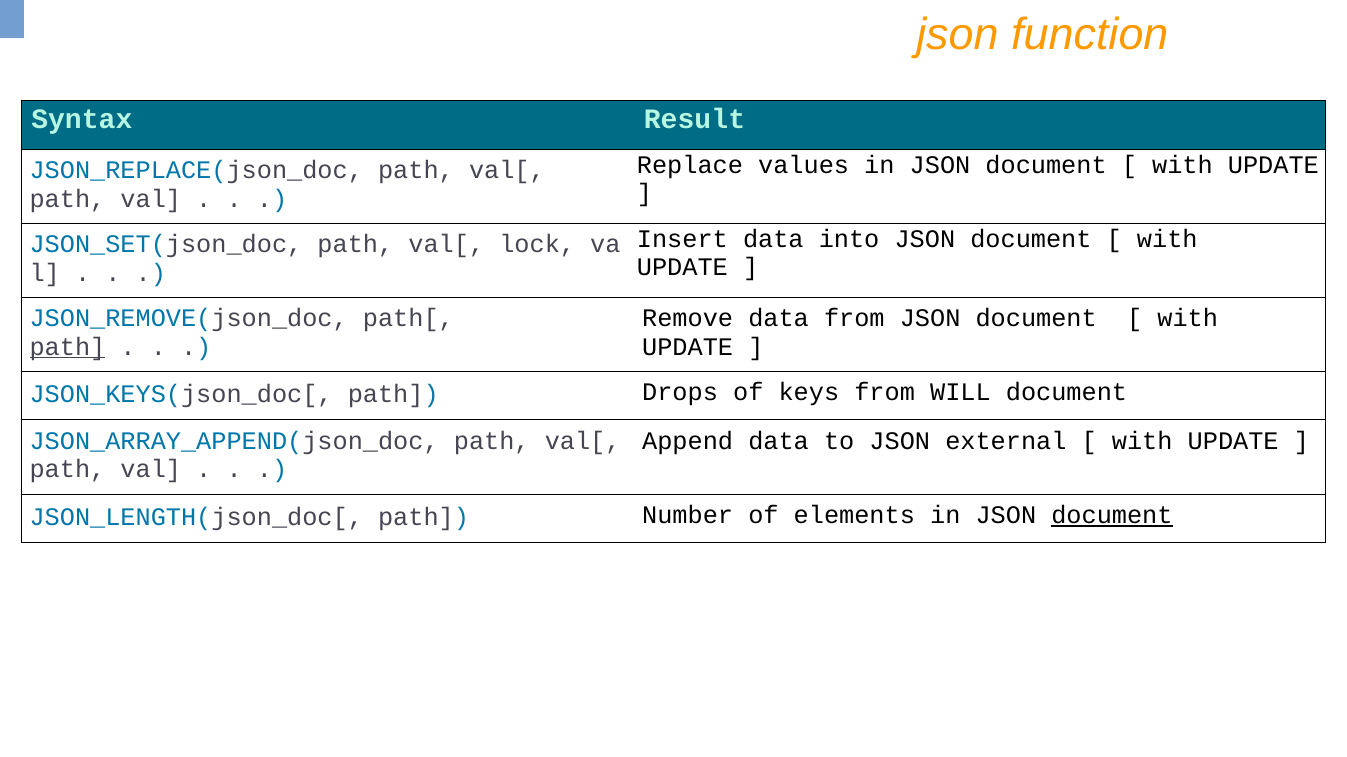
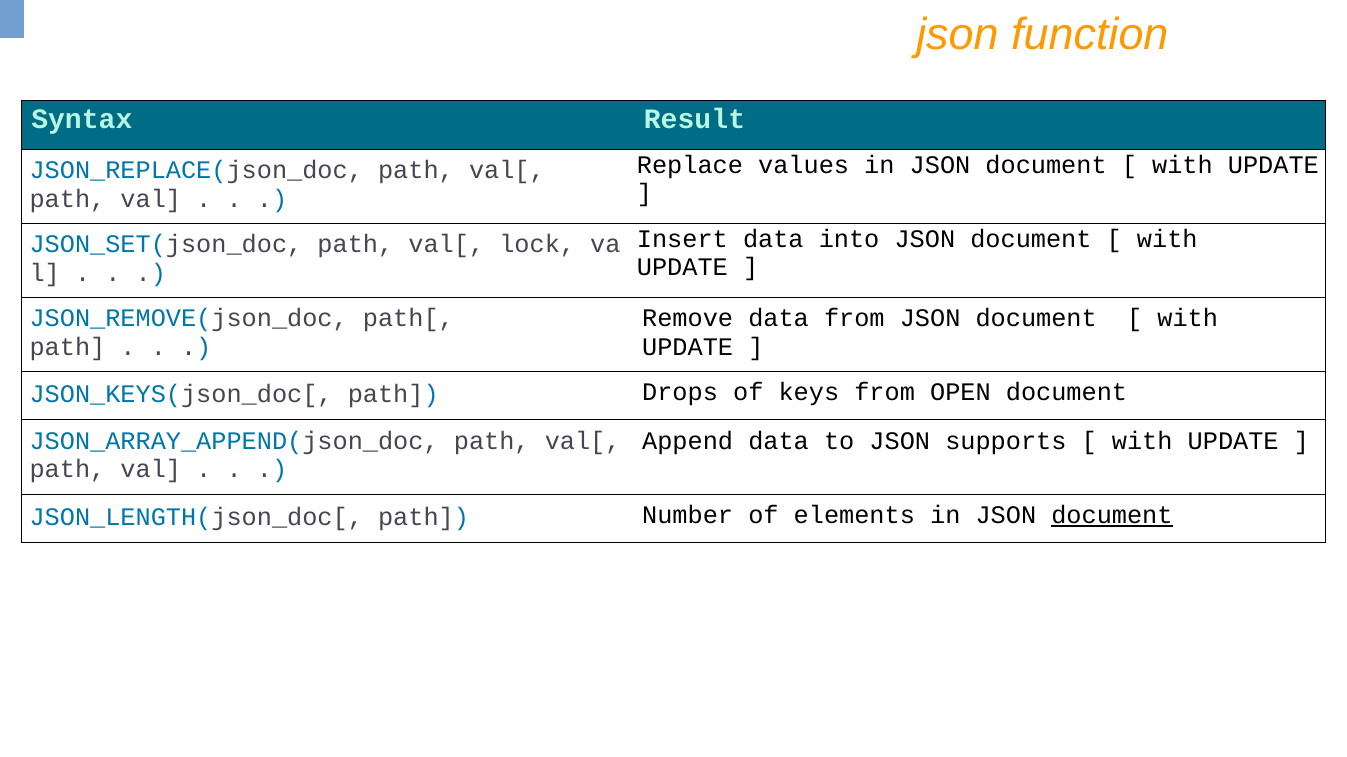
path underline: present -> none (67, 347)
WILL: WILL -> OPEN (960, 393)
external: external -> supports (1006, 441)
